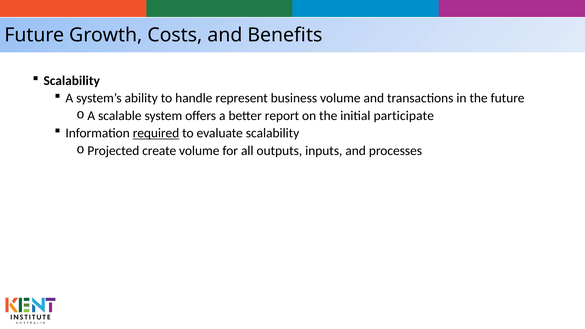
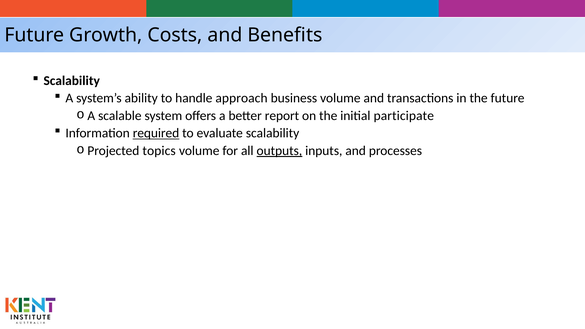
represent: represent -> approach (241, 98)
create: create -> topics (159, 151)
outputs underline: none -> present (279, 151)
